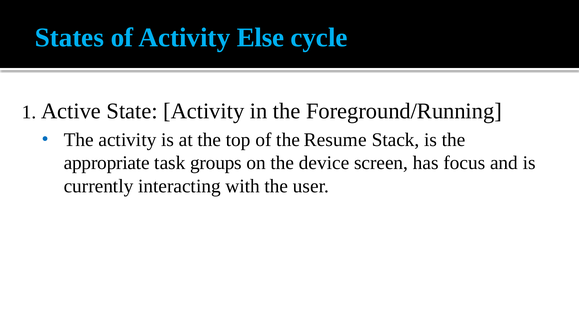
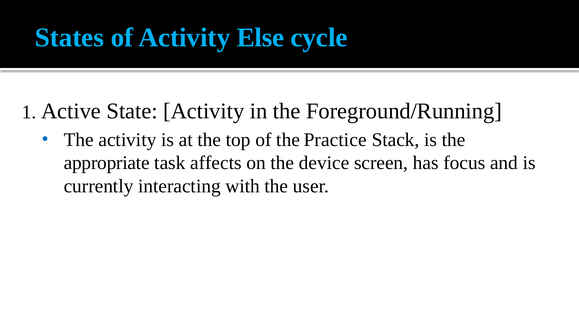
Resume: Resume -> Practice (335, 140)
groups: groups -> affects (216, 163)
